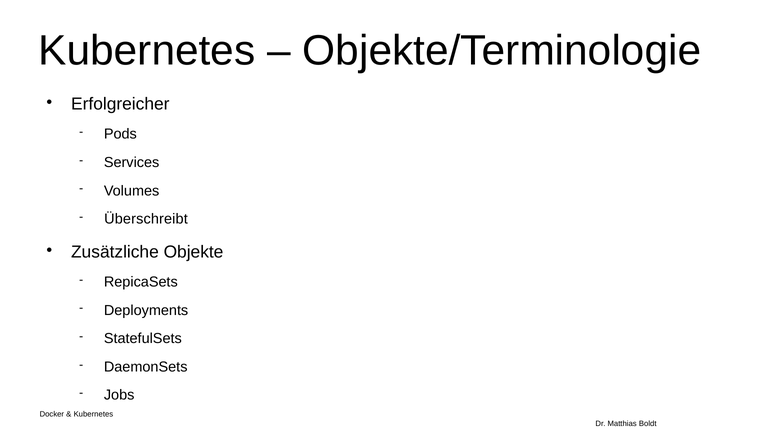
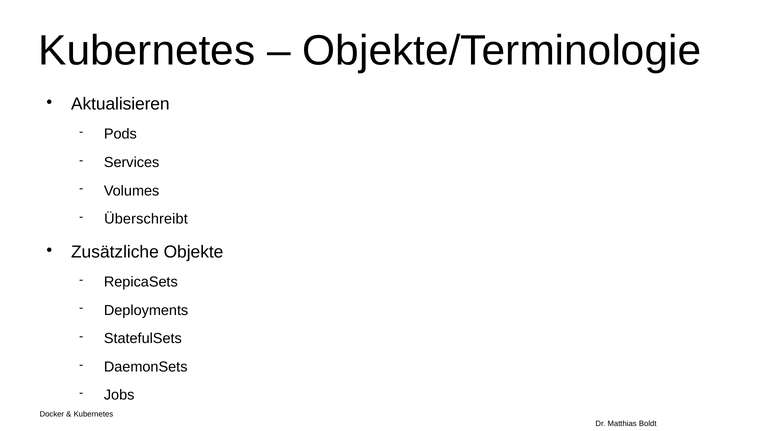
Erfolgreicher: Erfolgreicher -> Aktualisieren (120, 104)
